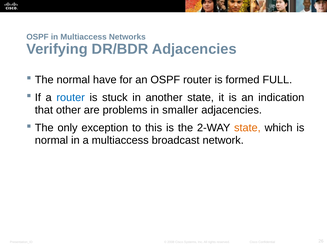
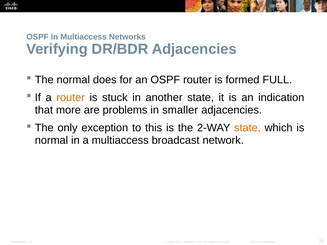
have: have -> does (105, 80)
router colour: blue -> orange (71, 98)
other: other -> more (68, 110)
